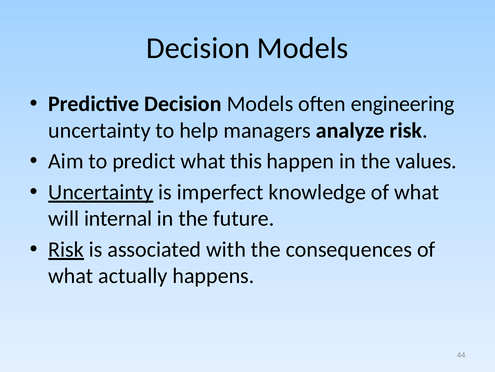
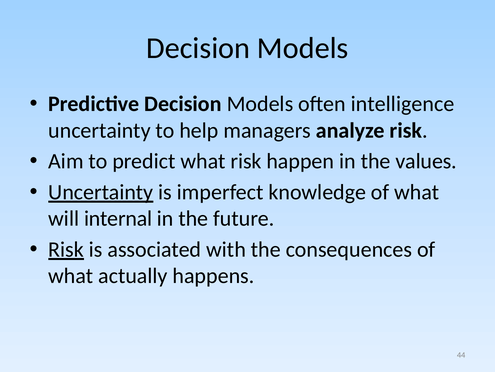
engineering: engineering -> intelligence (403, 104)
what this: this -> risk (246, 161)
